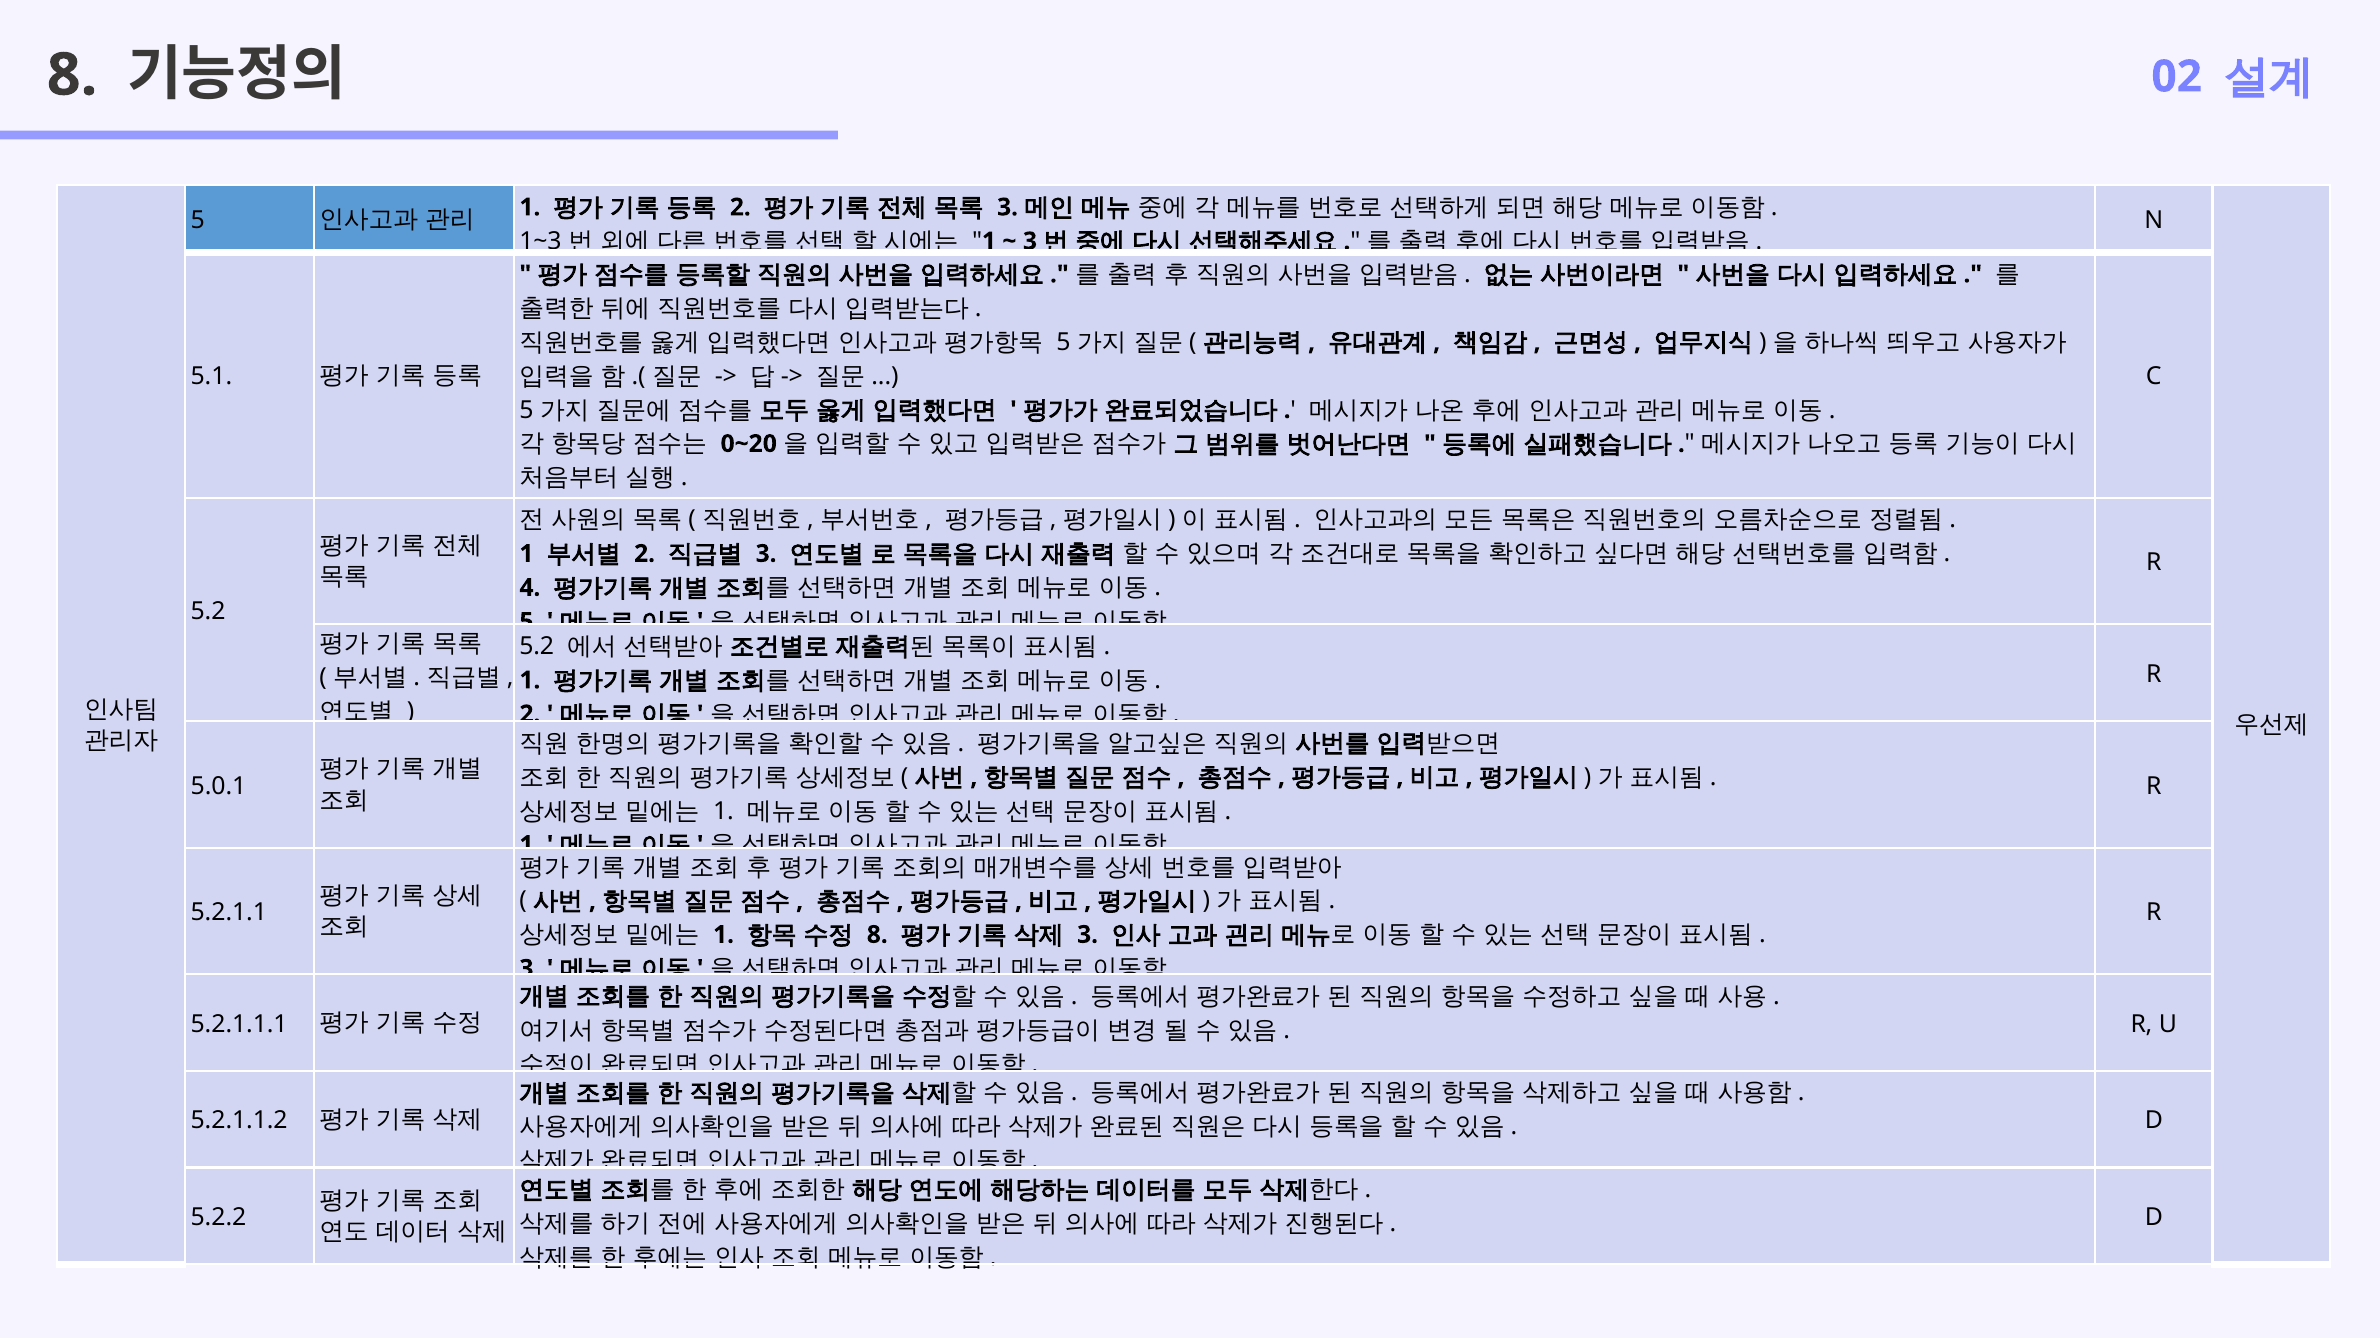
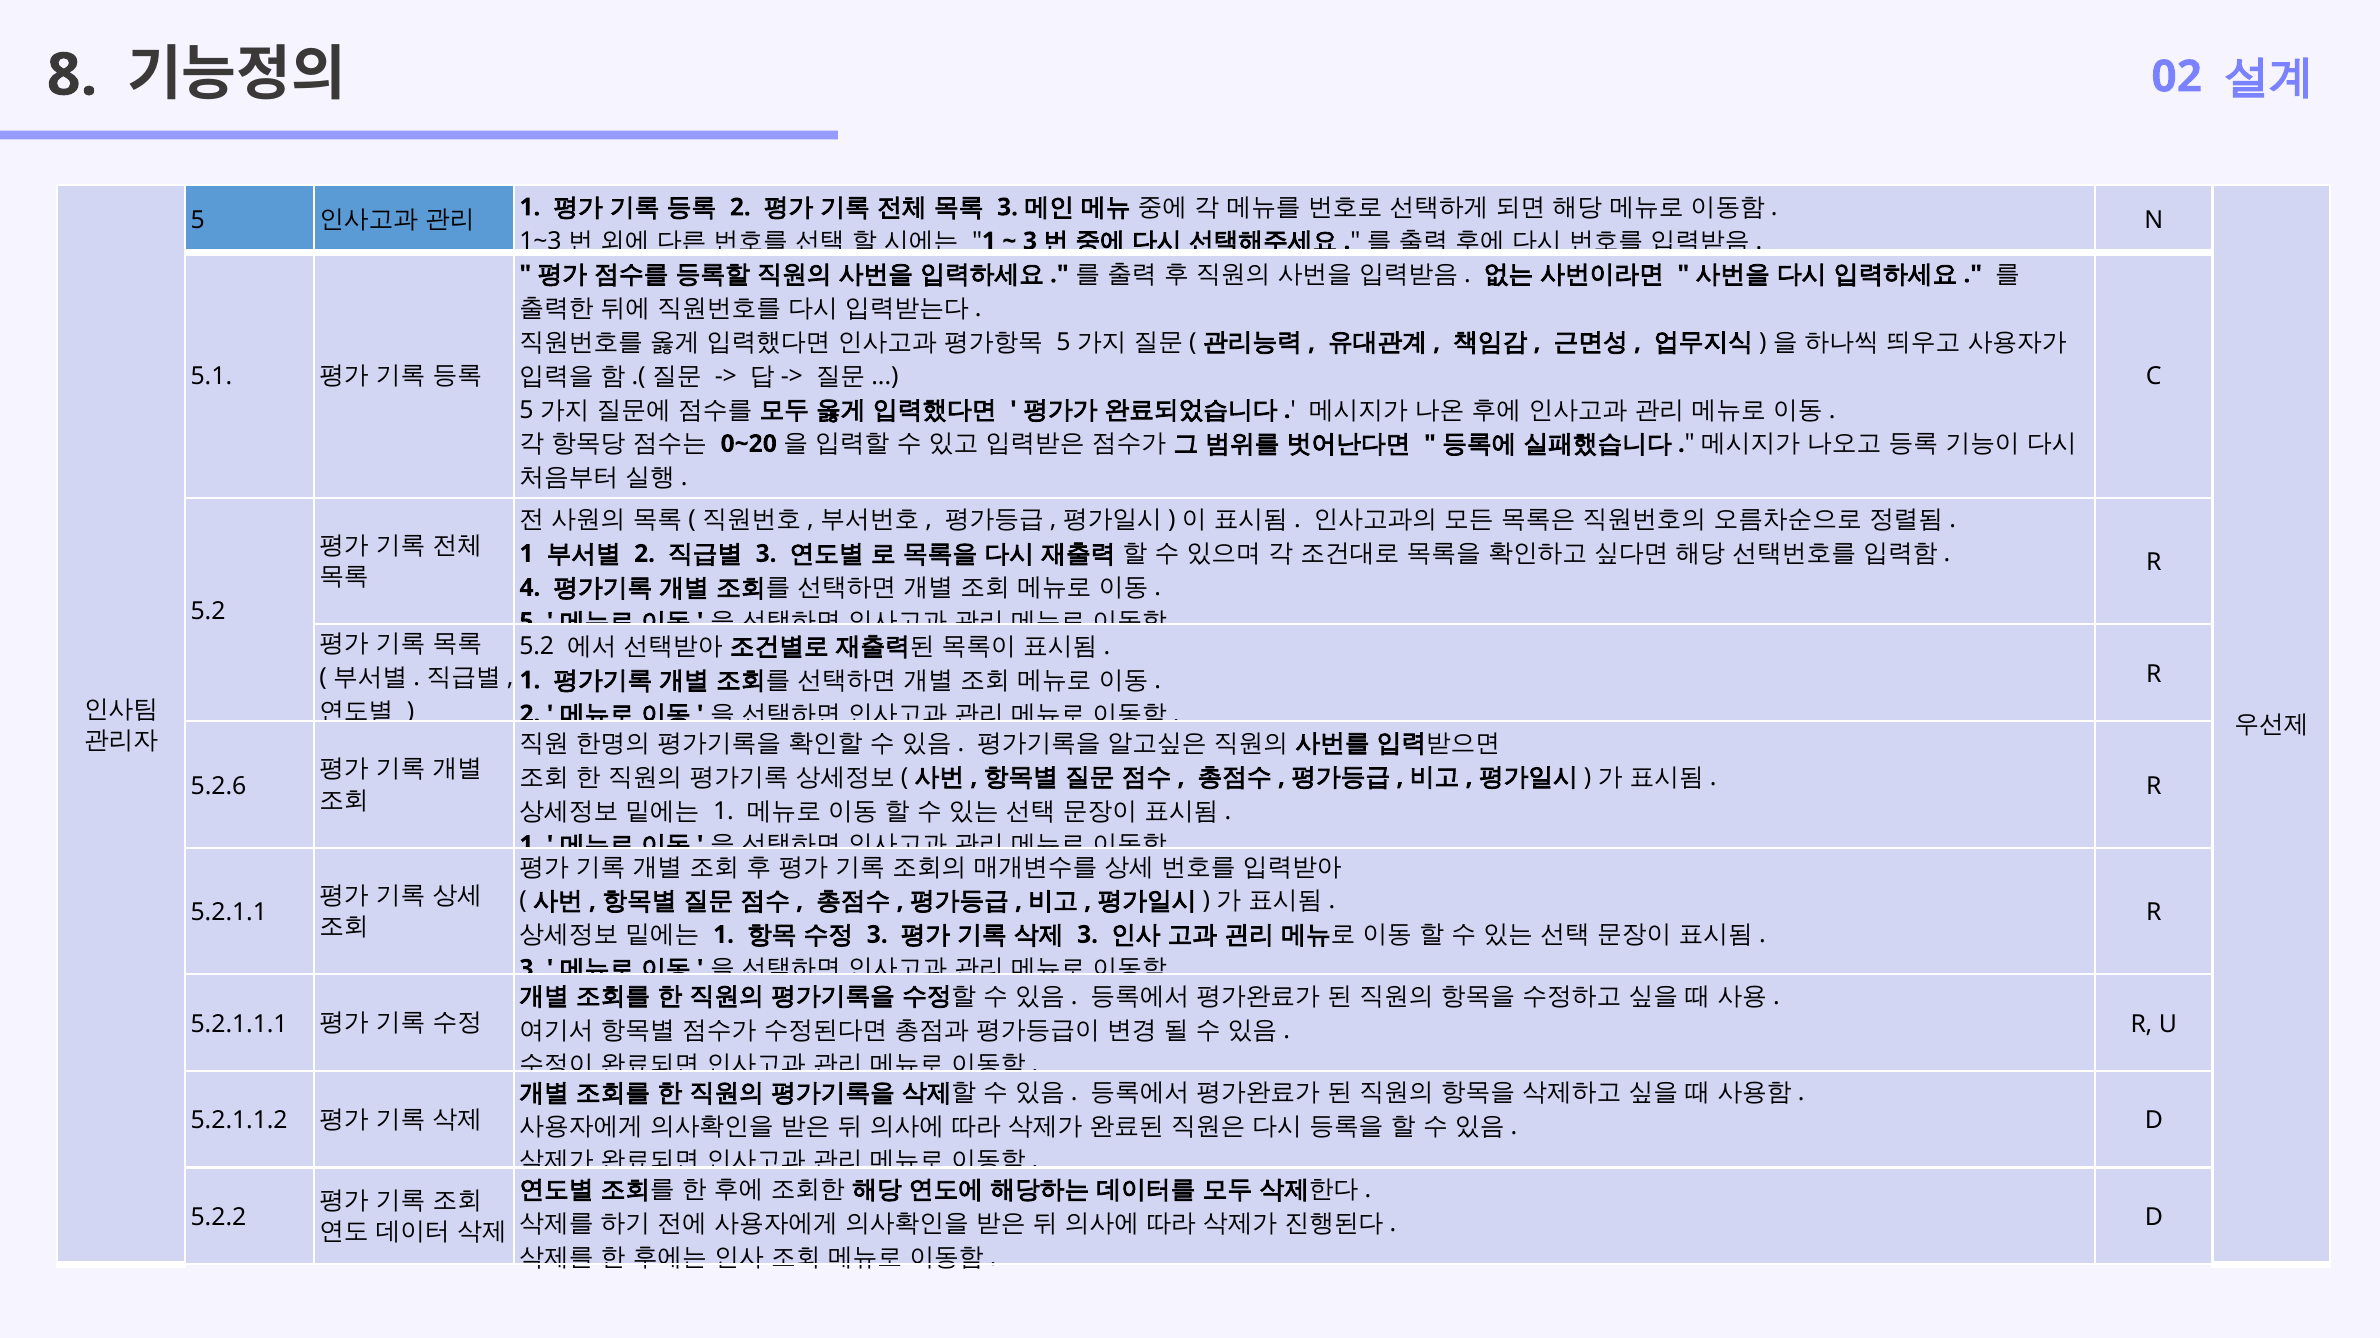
5.0.1: 5.0.1 -> 5.2.6 (219, 786)
8: 8 -> 3 (877, 935)
